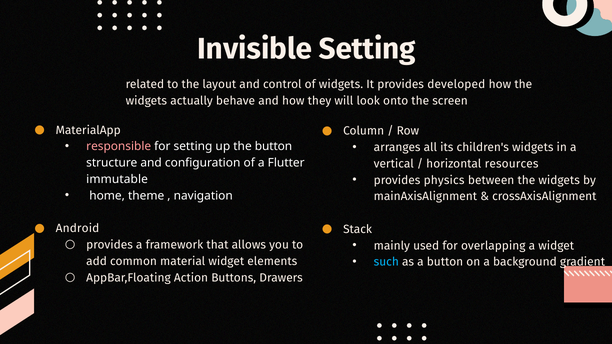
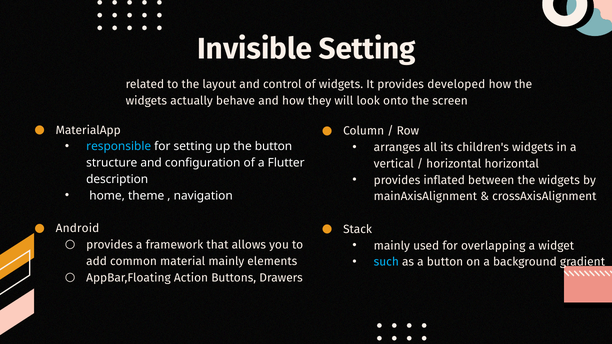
responsible colour: pink -> light blue (119, 147)
horizontal resources: resources -> horizontal (512, 164)
physics: physics -> inflated (444, 180)
immutable: immutable -> description (117, 179)
material widget: widget -> mainly (226, 261)
